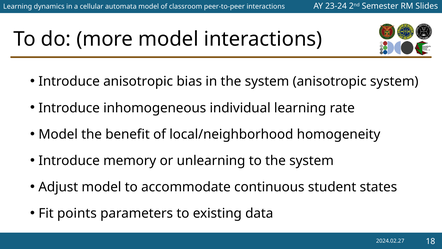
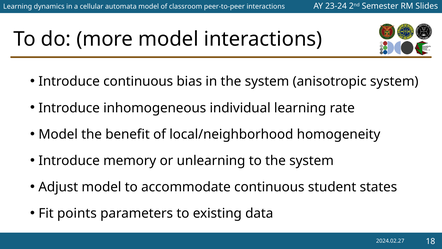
Introduce anisotropic: anisotropic -> continuous (138, 81)
